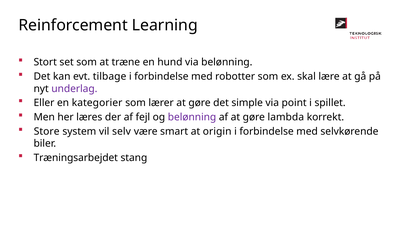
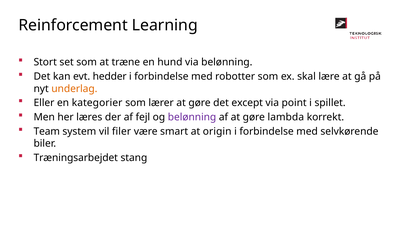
tilbage: tilbage -> hedder (110, 76)
underlag colour: purple -> orange (74, 89)
simple: simple -> except (247, 103)
Store: Store -> Team (47, 131)
selv: selv -> filer (122, 131)
